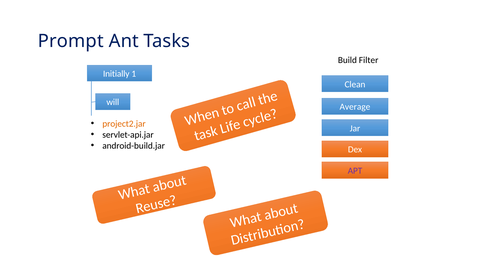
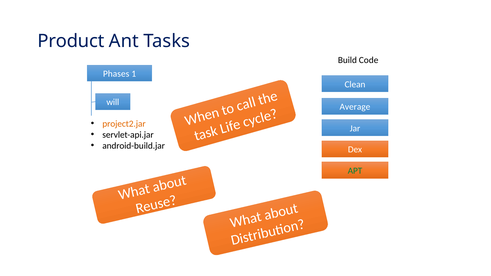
Prompt: Prompt -> Product (71, 41)
Filter: Filter -> Code (369, 60)
Initially: Initially -> Phases (116, 74)
APT colour: purple -> green (355, 171)
